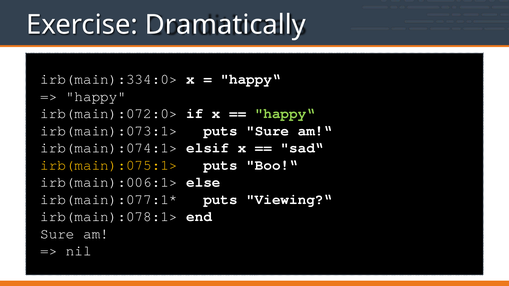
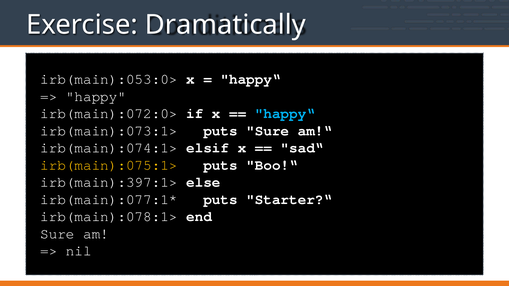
irb(main):334:0>: irb(main):334:0> -> irb(main):053:0> (109, 79)
happy“ colour: light green -> light blue (285, 114)
irb(main):006:1>: irb(main):006:1> -> irb(main):397:1> (109, 182)
Viewing?“: Viewing?“ -> Starter?“ (289, 200)
